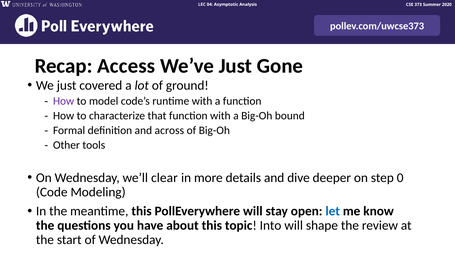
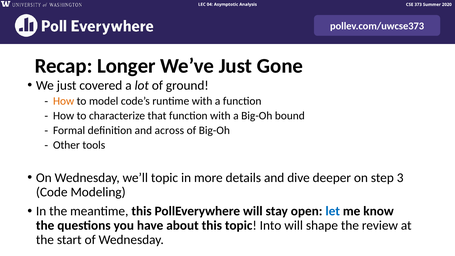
Access: Access -> Longer (126, 66)
How colour: purple -> orange (64, 101)
we’ll clear: clear -> topic (165, 178)
0: 0 -> 3 (400, 178)
